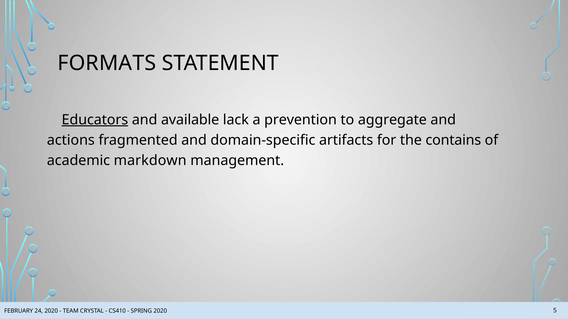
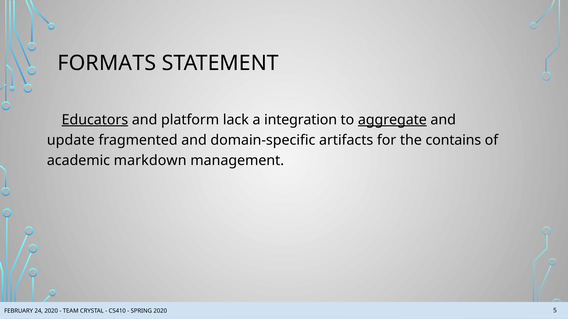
available: available -> platform (190, 120)
prevention: prevention -> integration (301, 120)
aggregate underline: none -> present (392, 120)
actions: actions -> update (71, 140)
